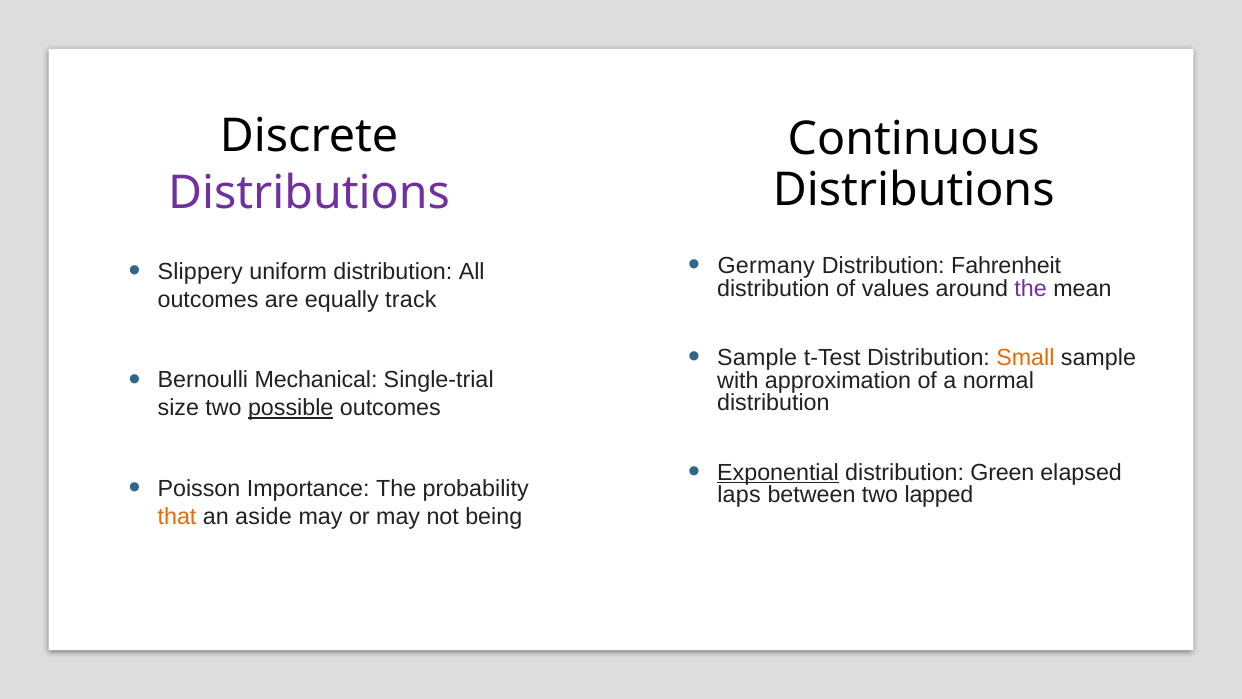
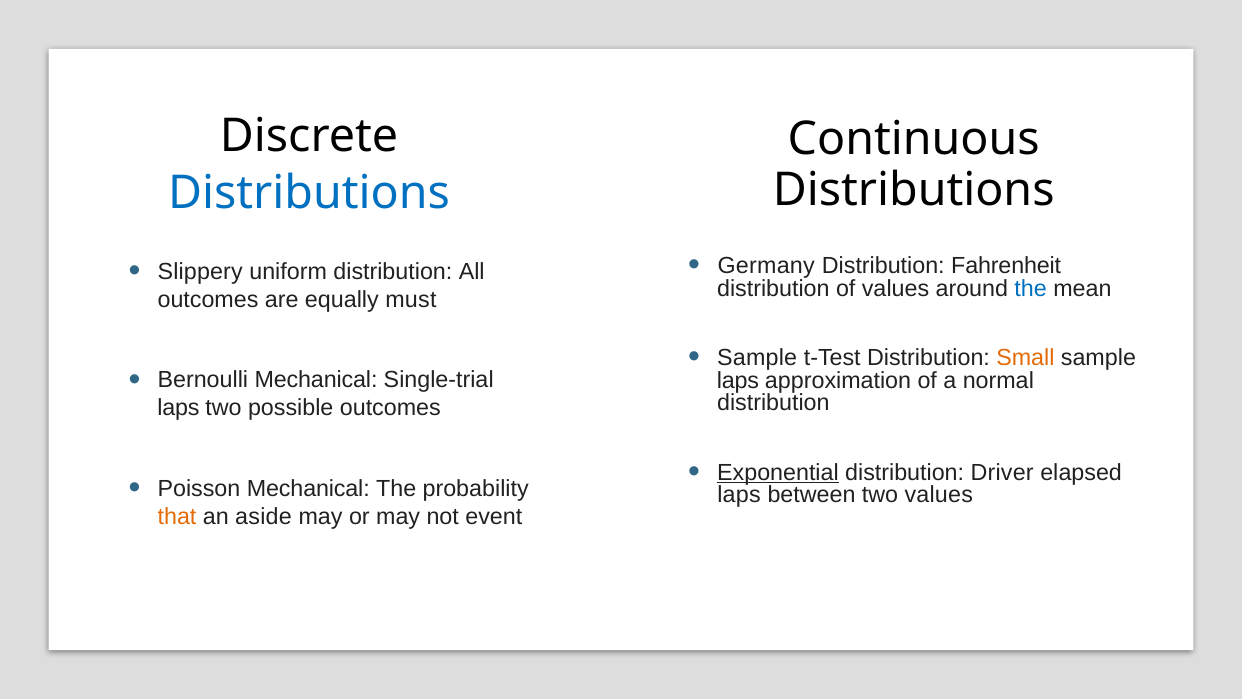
Distributions colour: purple -> blue (309, 193)
the colour: purple -> blue (1031, 288)
track: track -> must (411, 299)
with: with -> laps (738, 380)
size: size -> laps (178, 408)
possible underline: present -> none (291, 408)
Green: Green -> Driver (1002, 472)
Poisson Importance: Importance -> Mechanical (308, 489)
two lapped: lapped -> values (939, 494)
being: being -> event (494, 517)
